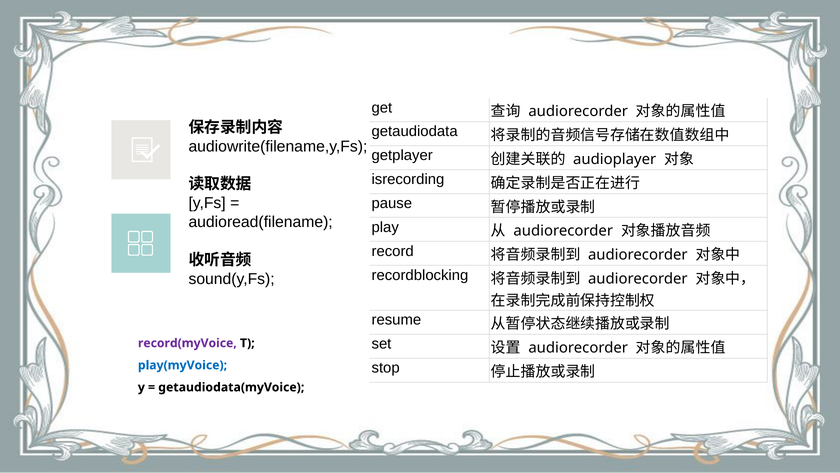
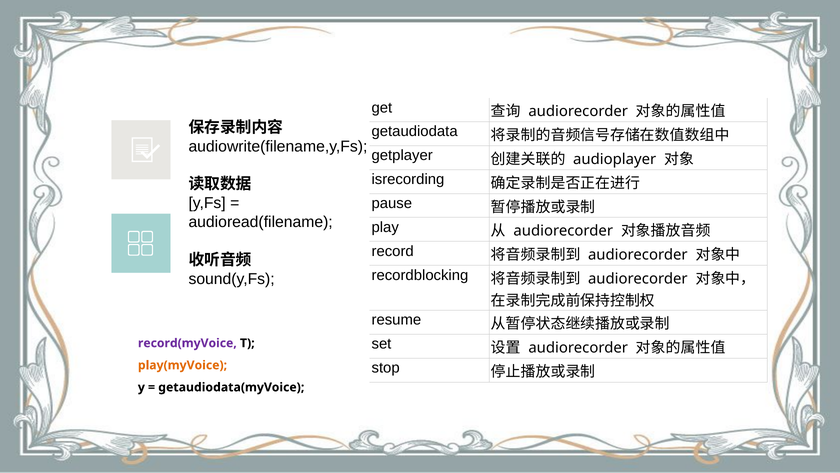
play(myVoice colour: blue -> orange (182, 365)
